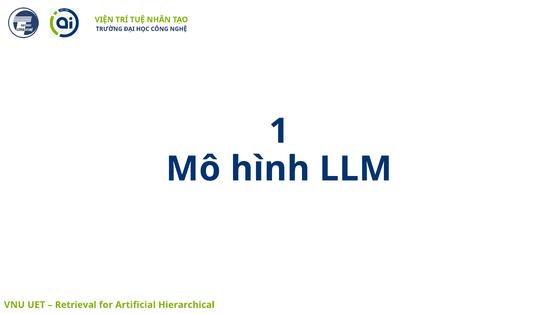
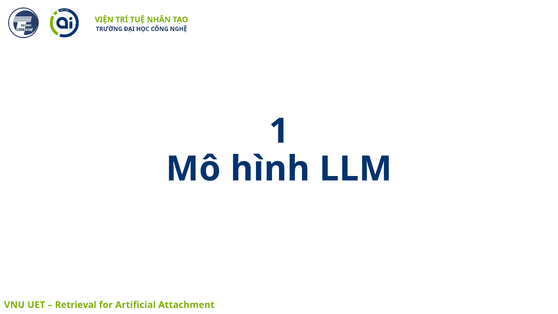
Hierarchical: Hierarchical -> Attachment (186, 305)
